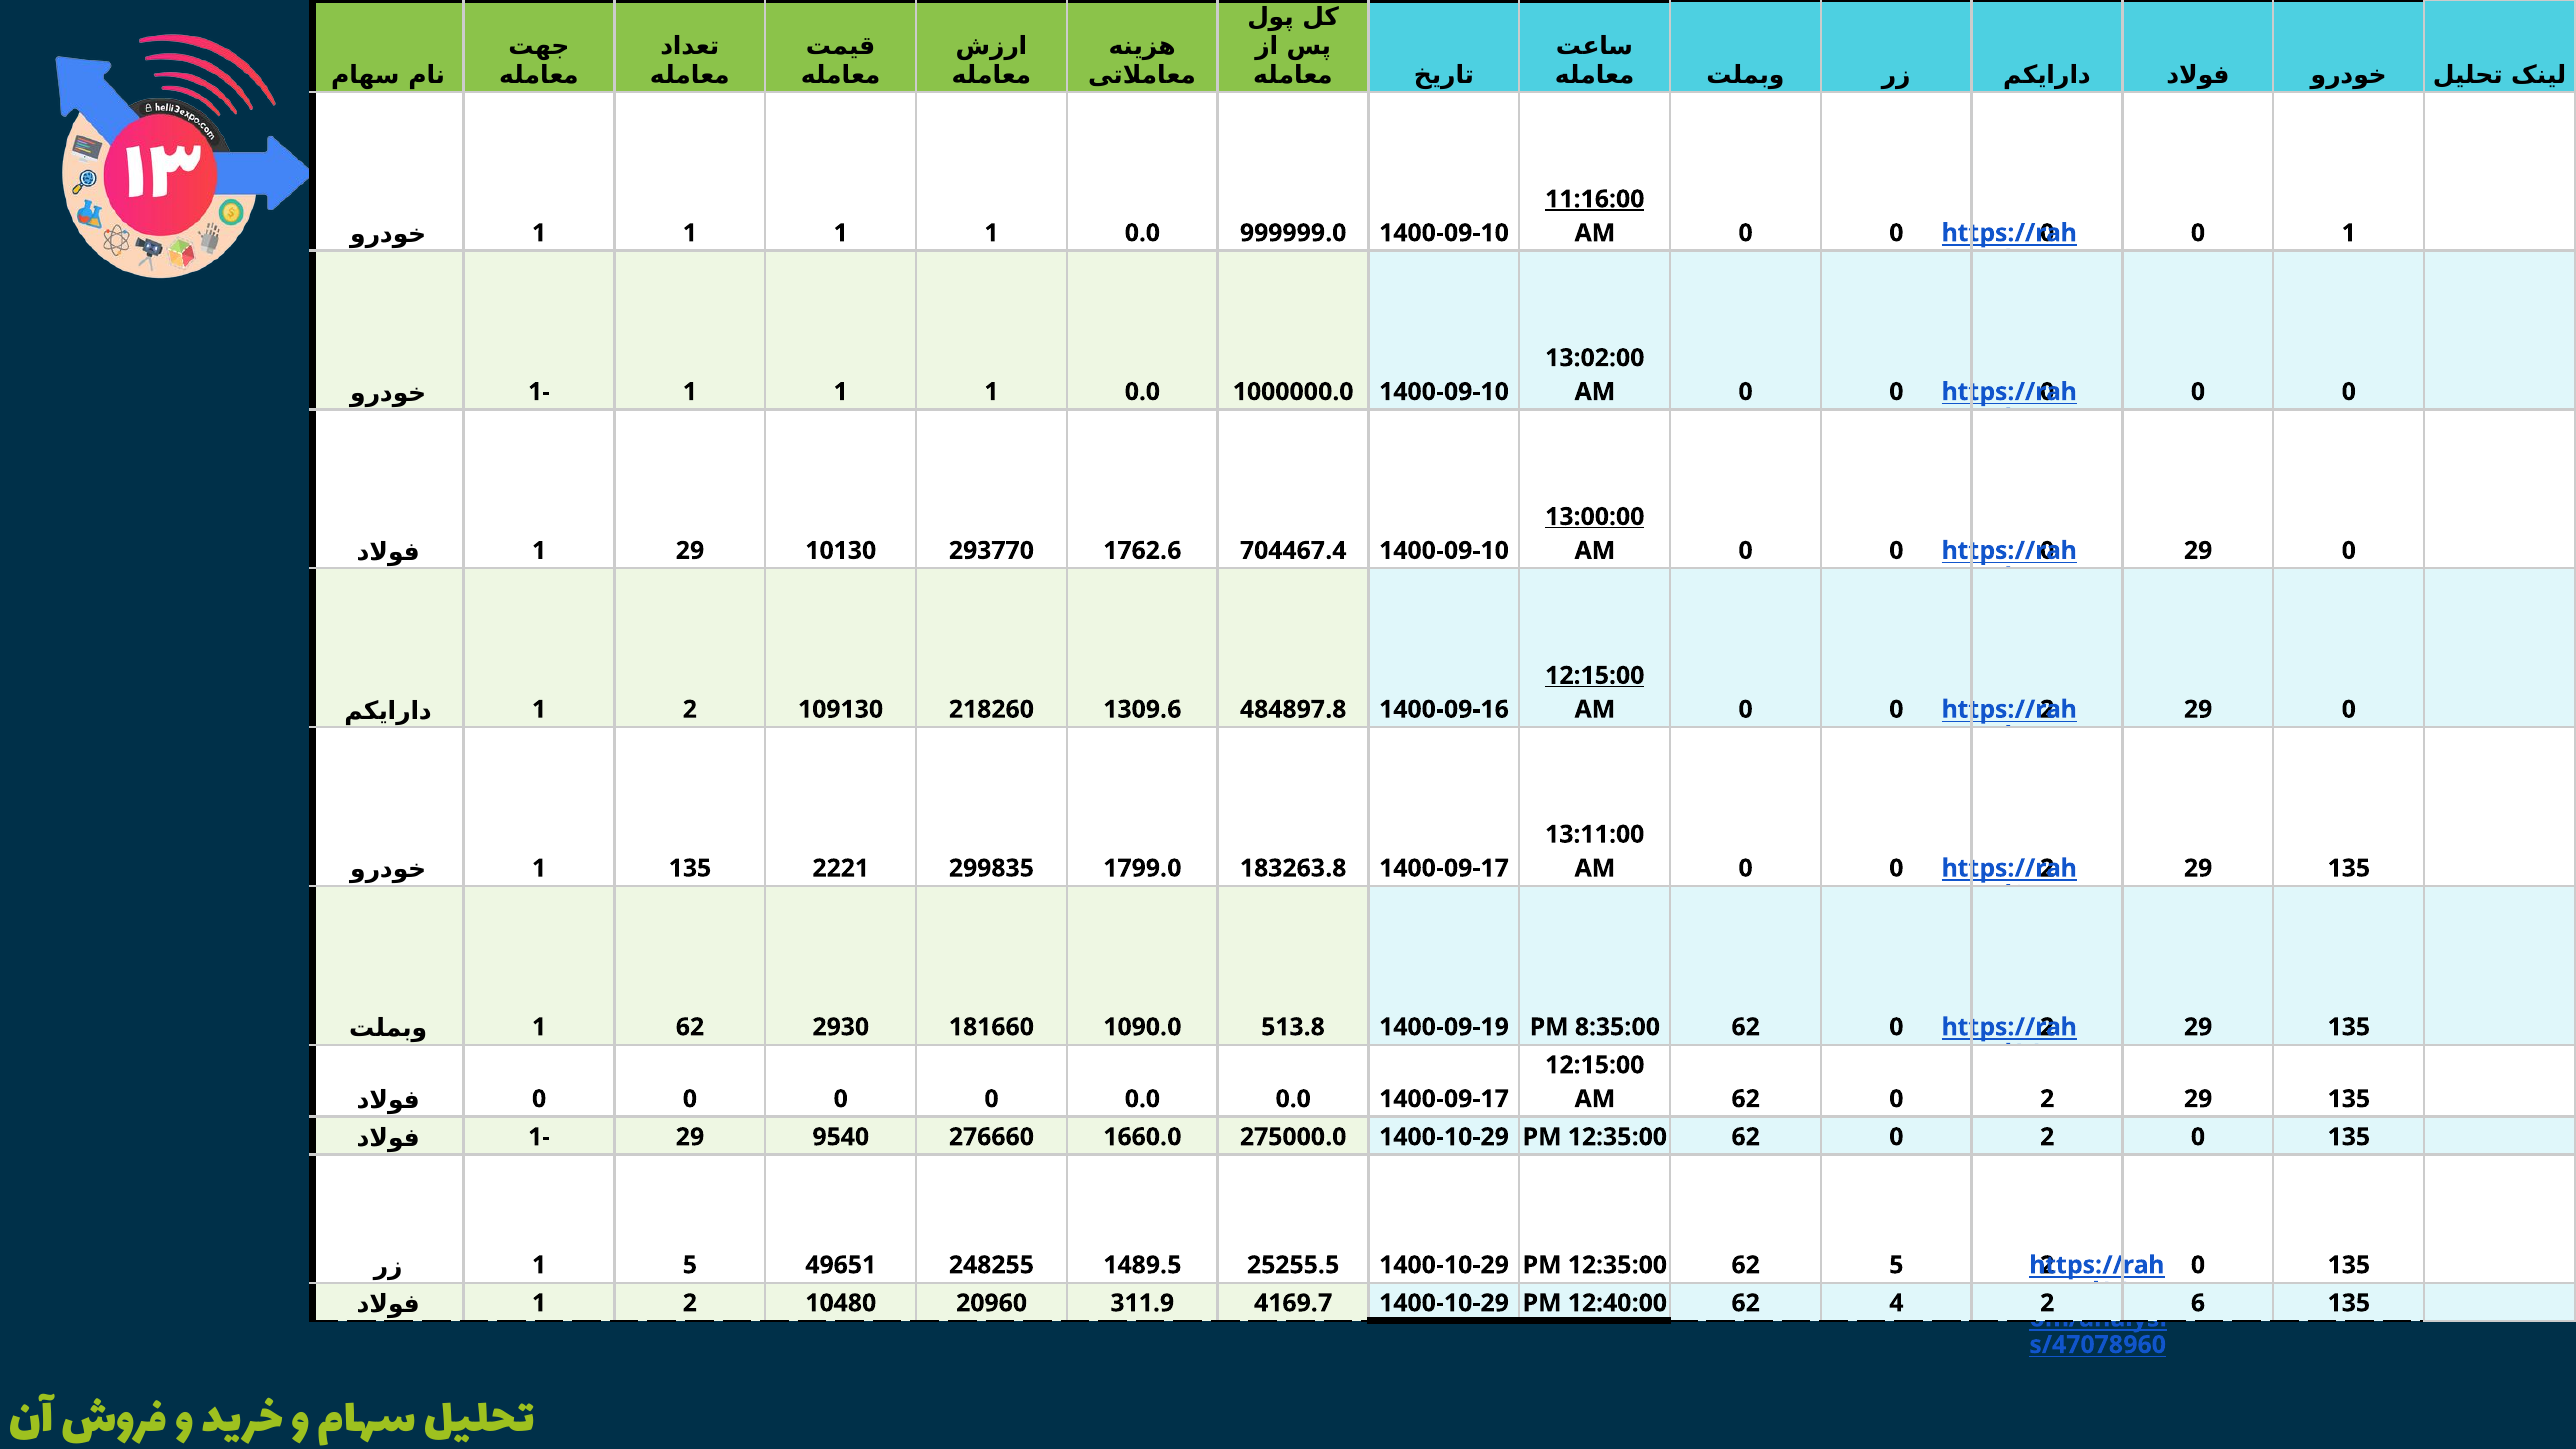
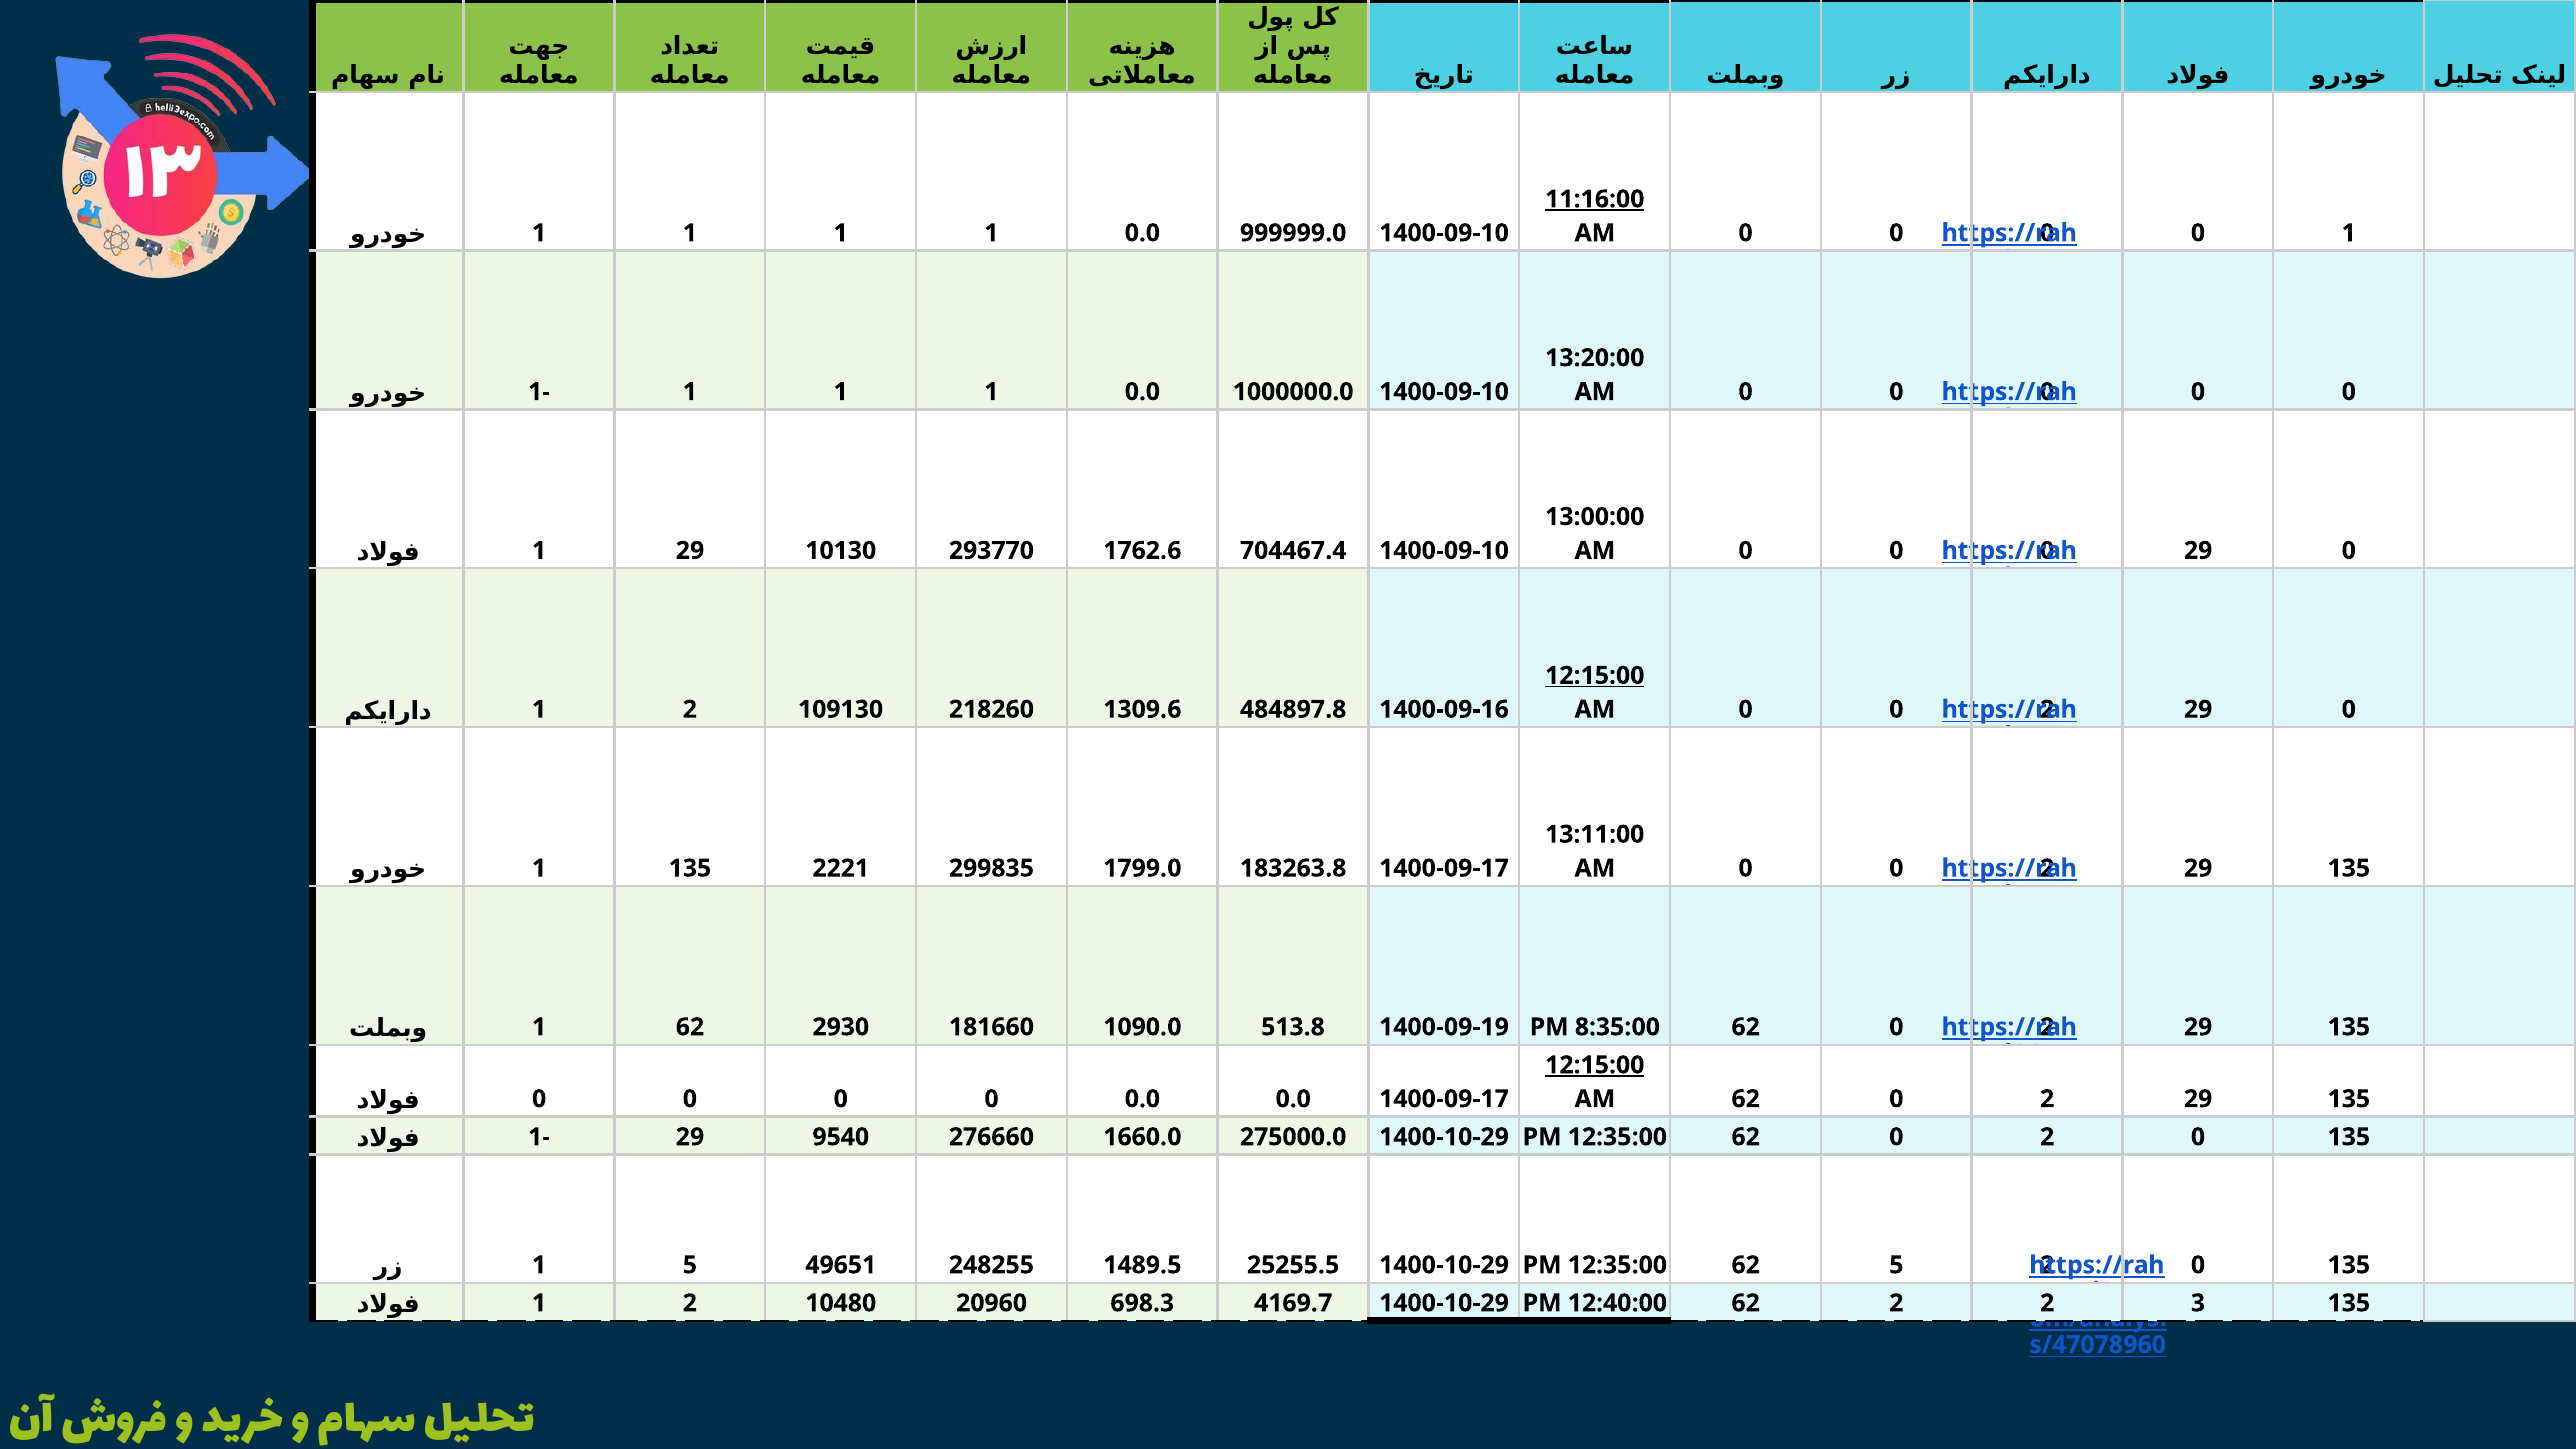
13:02:00: 13:02:00 -> 13:20:00 (1595, 358)
13:00:00 underline: present -> none (1595, 517)
12:15:00 underline: none -> present (1595, 1065)
311.9: 311.9 -> 698.3 (1142, 1303)
62 4: 4 -> 2 (1896, 1303)
6: 6 -> 3 (2198, 1303)
